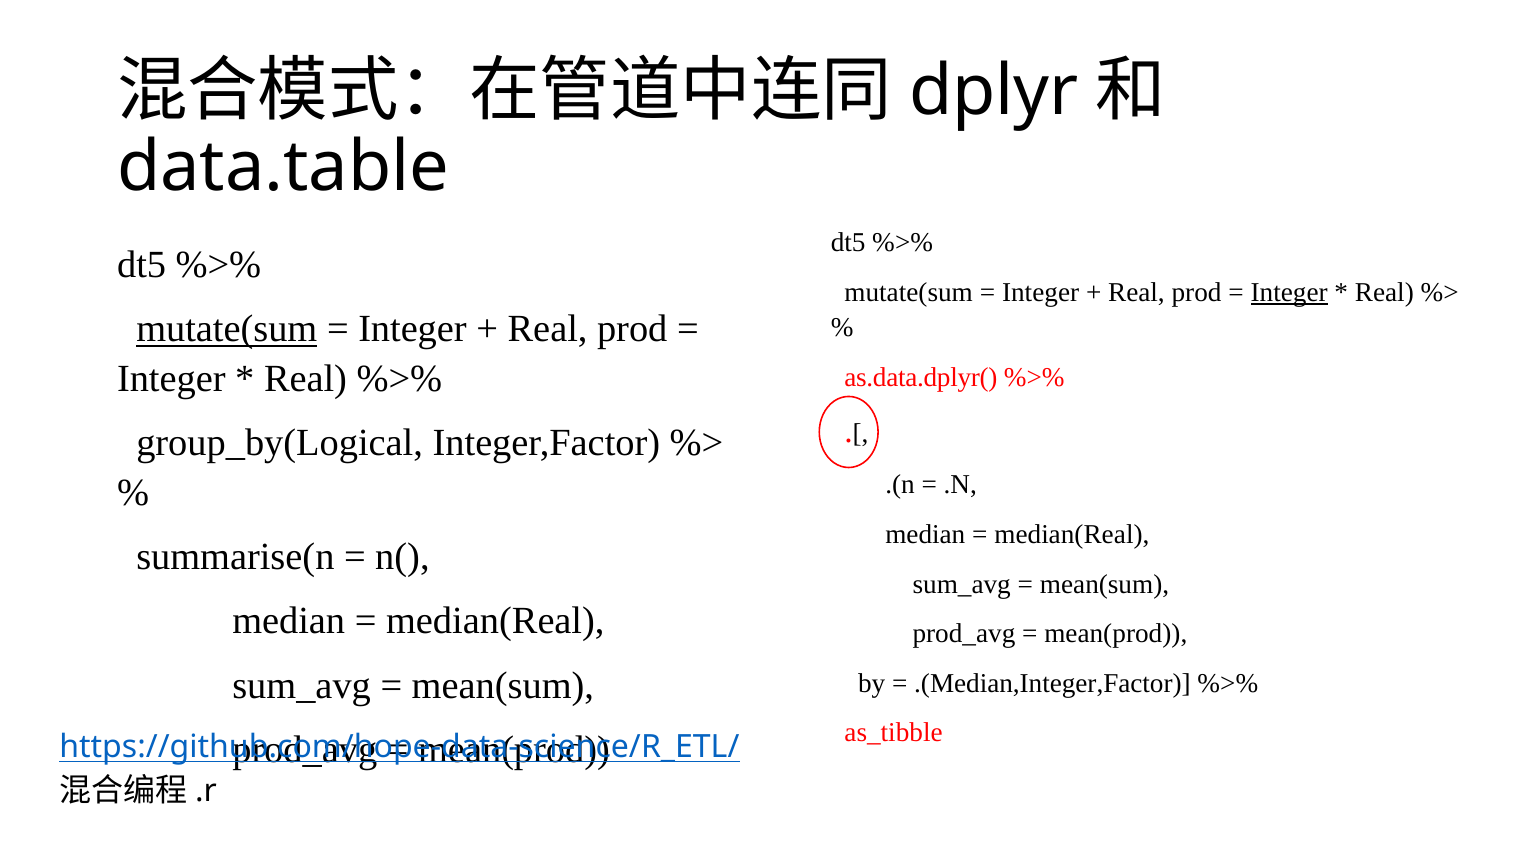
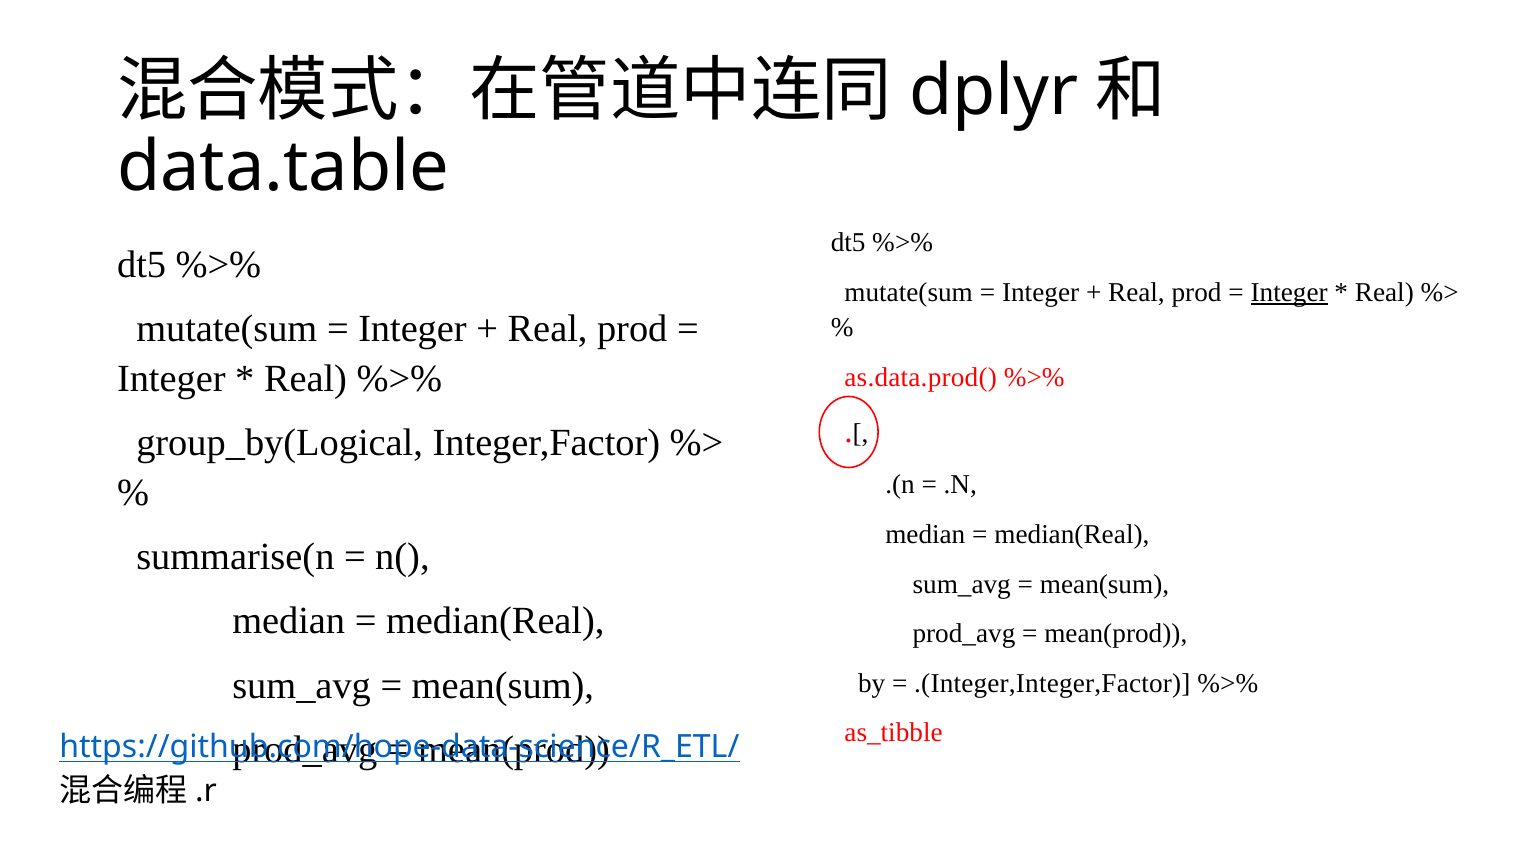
mutate(sum underline: present -> none (227, 329)
as.data.dplyr(: as.data.dplyr( -> as.data.prod( (921, 377)
.(Median,Integer,Factor: .(Median,Integer,Factor -> .(Integer,Integer,Factor (1052, 683)
